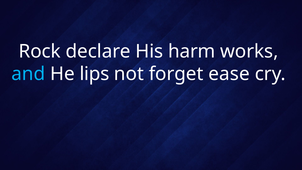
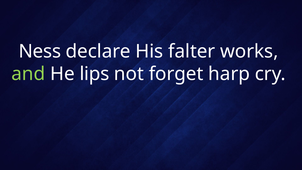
Rock: Rock -> Ness (40, 51)
harm: harm -> falter (192, 51)
and colour: light blue -> light green (28, 74)
ease: ease -> harp (229, 74)
